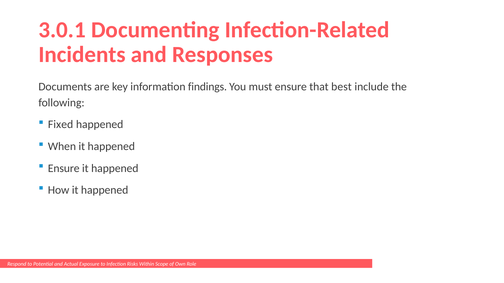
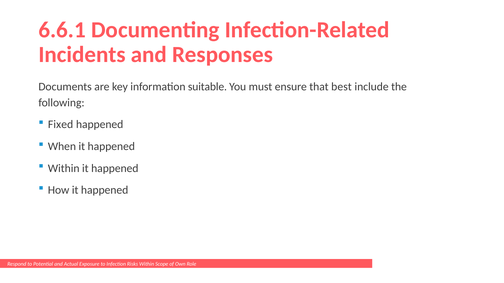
3.0.1: 3.0.1 -> 6.6.1 (62, 30)
findings: findings -> suitable (207, 87)
Ensure: Ensure -> Within (64, 169)
